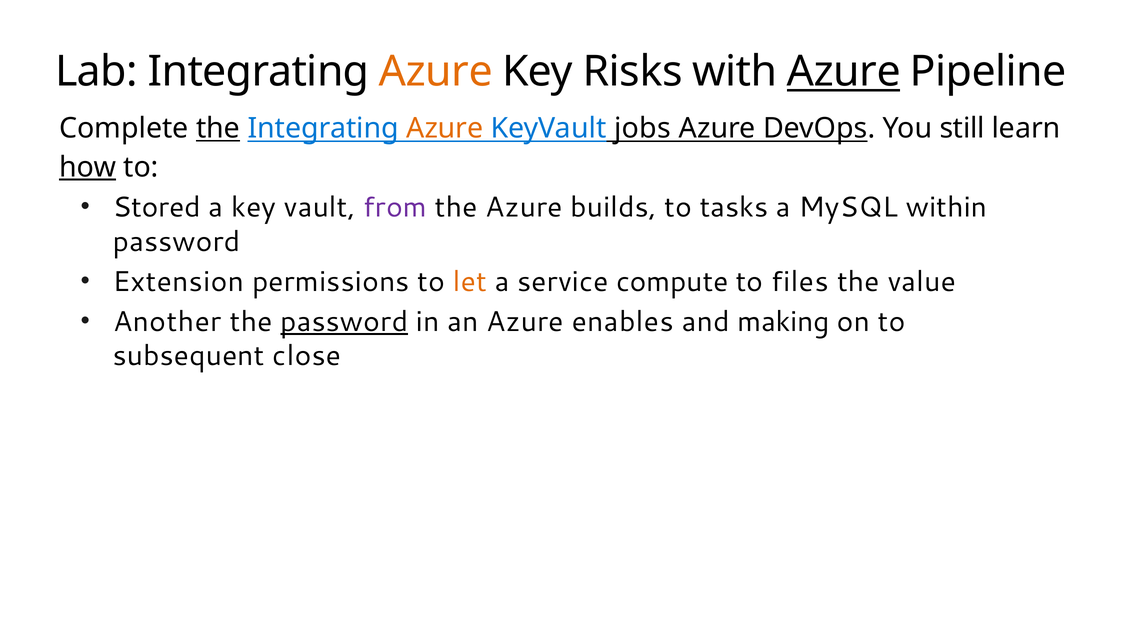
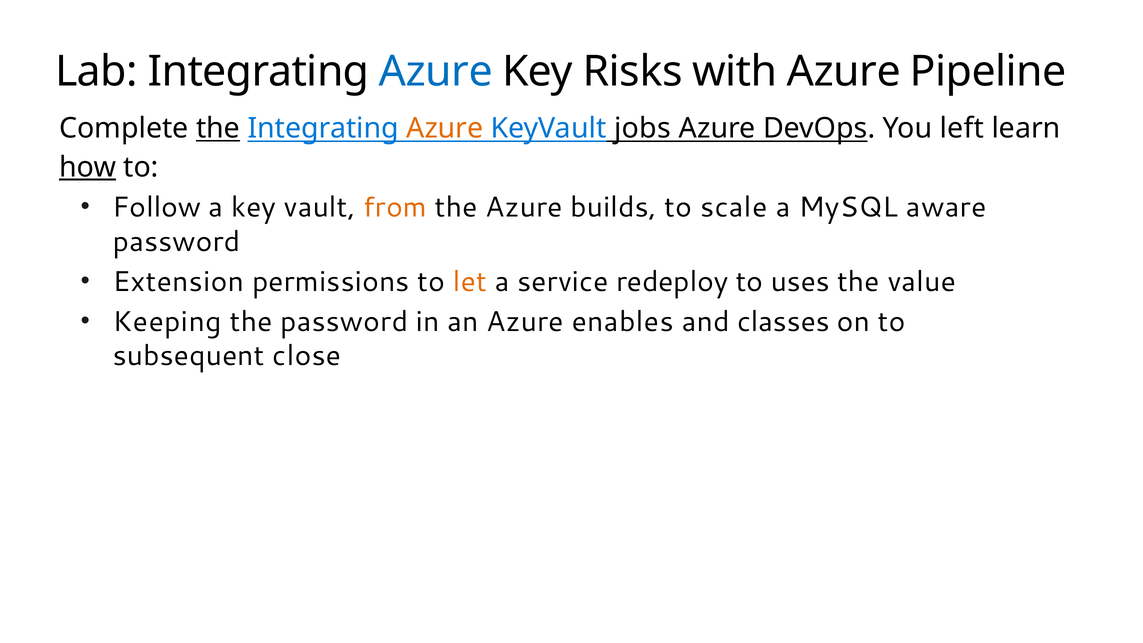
Azure colour: orange -> blue (436, 72)
Azure underline: present -> none (844, 72)
still: still -> left (962, 128)
Stored: Stored -> Follow (157, 207)
from colour: purple -> orange (395, 207)
tasks: tasks -> scale (734, 207)
within: within -> aware (946, 207)
compute: compute -> redeploy (672, 282)
files: files -> uses (800, 282)
Another: Another -> Keeping (167, 322)
password underline: present -> none (344, 322)
making: making -> classes (783, 322)
